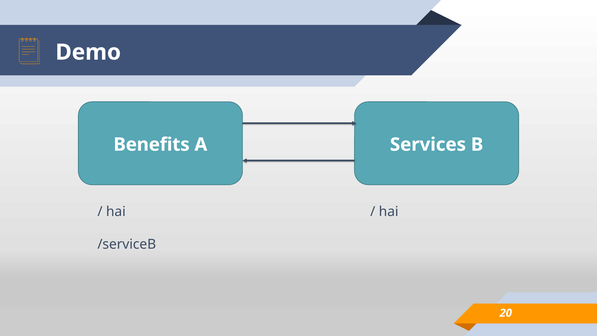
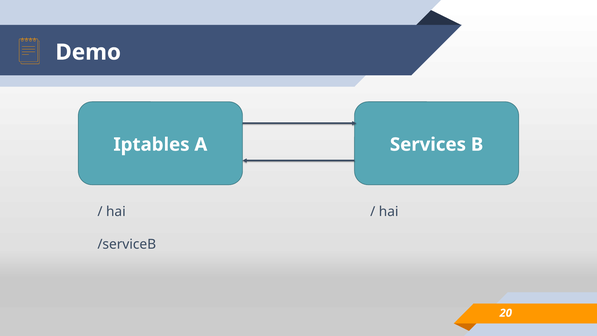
Benefits: Benefits -> Iptables (152, 145)
